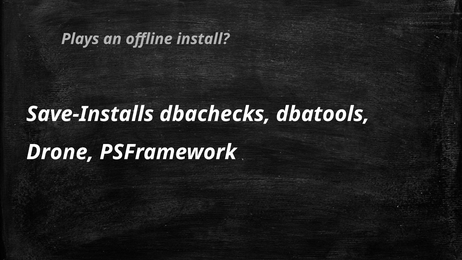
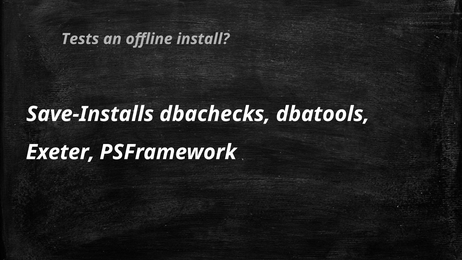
Plays: Plays -> Tests (80, 39)
Drone: Drone -> Exeter (60, 152)
